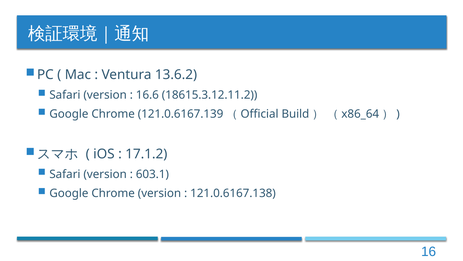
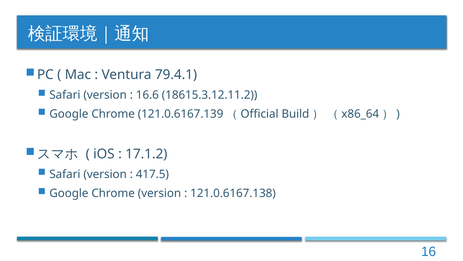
13.6.2: 13.6.2 -> 79.4.1 (176, 75)
603.1: 603.1 -> 417.5 (152, 174)
